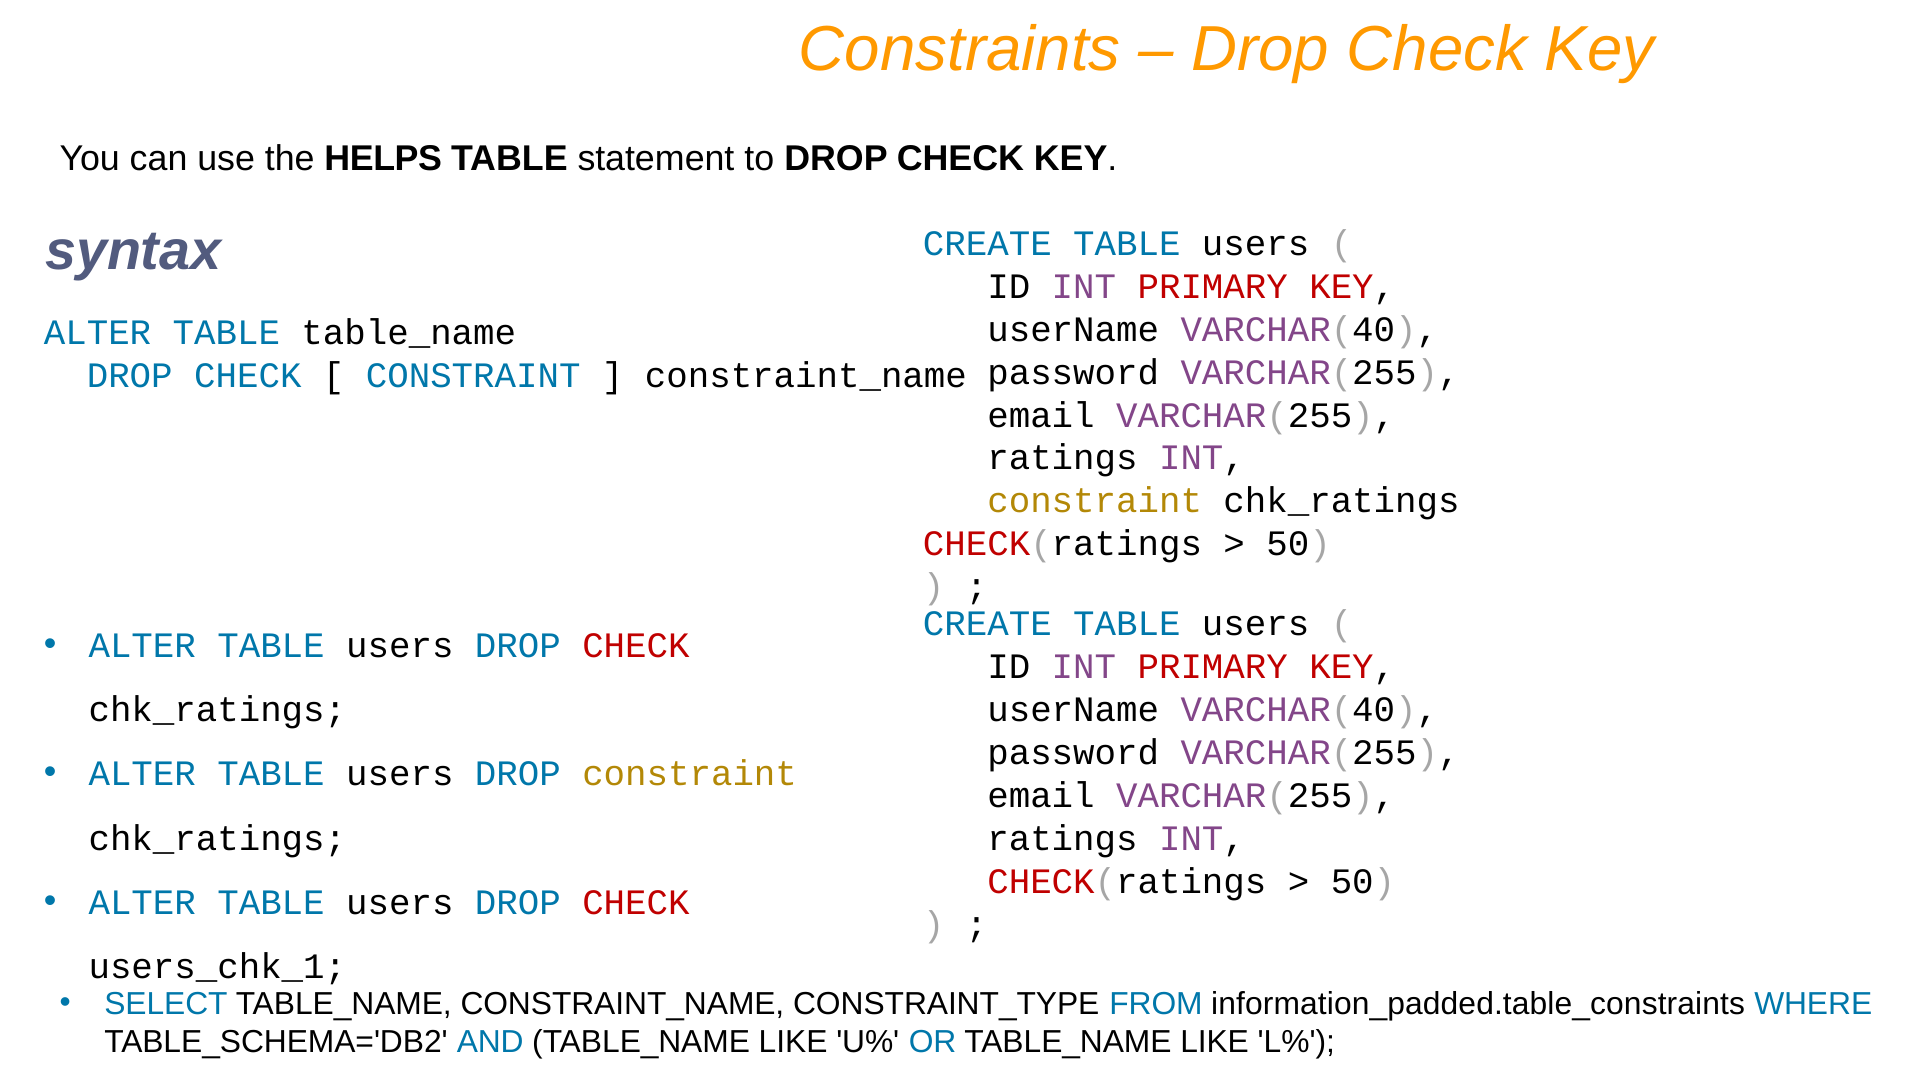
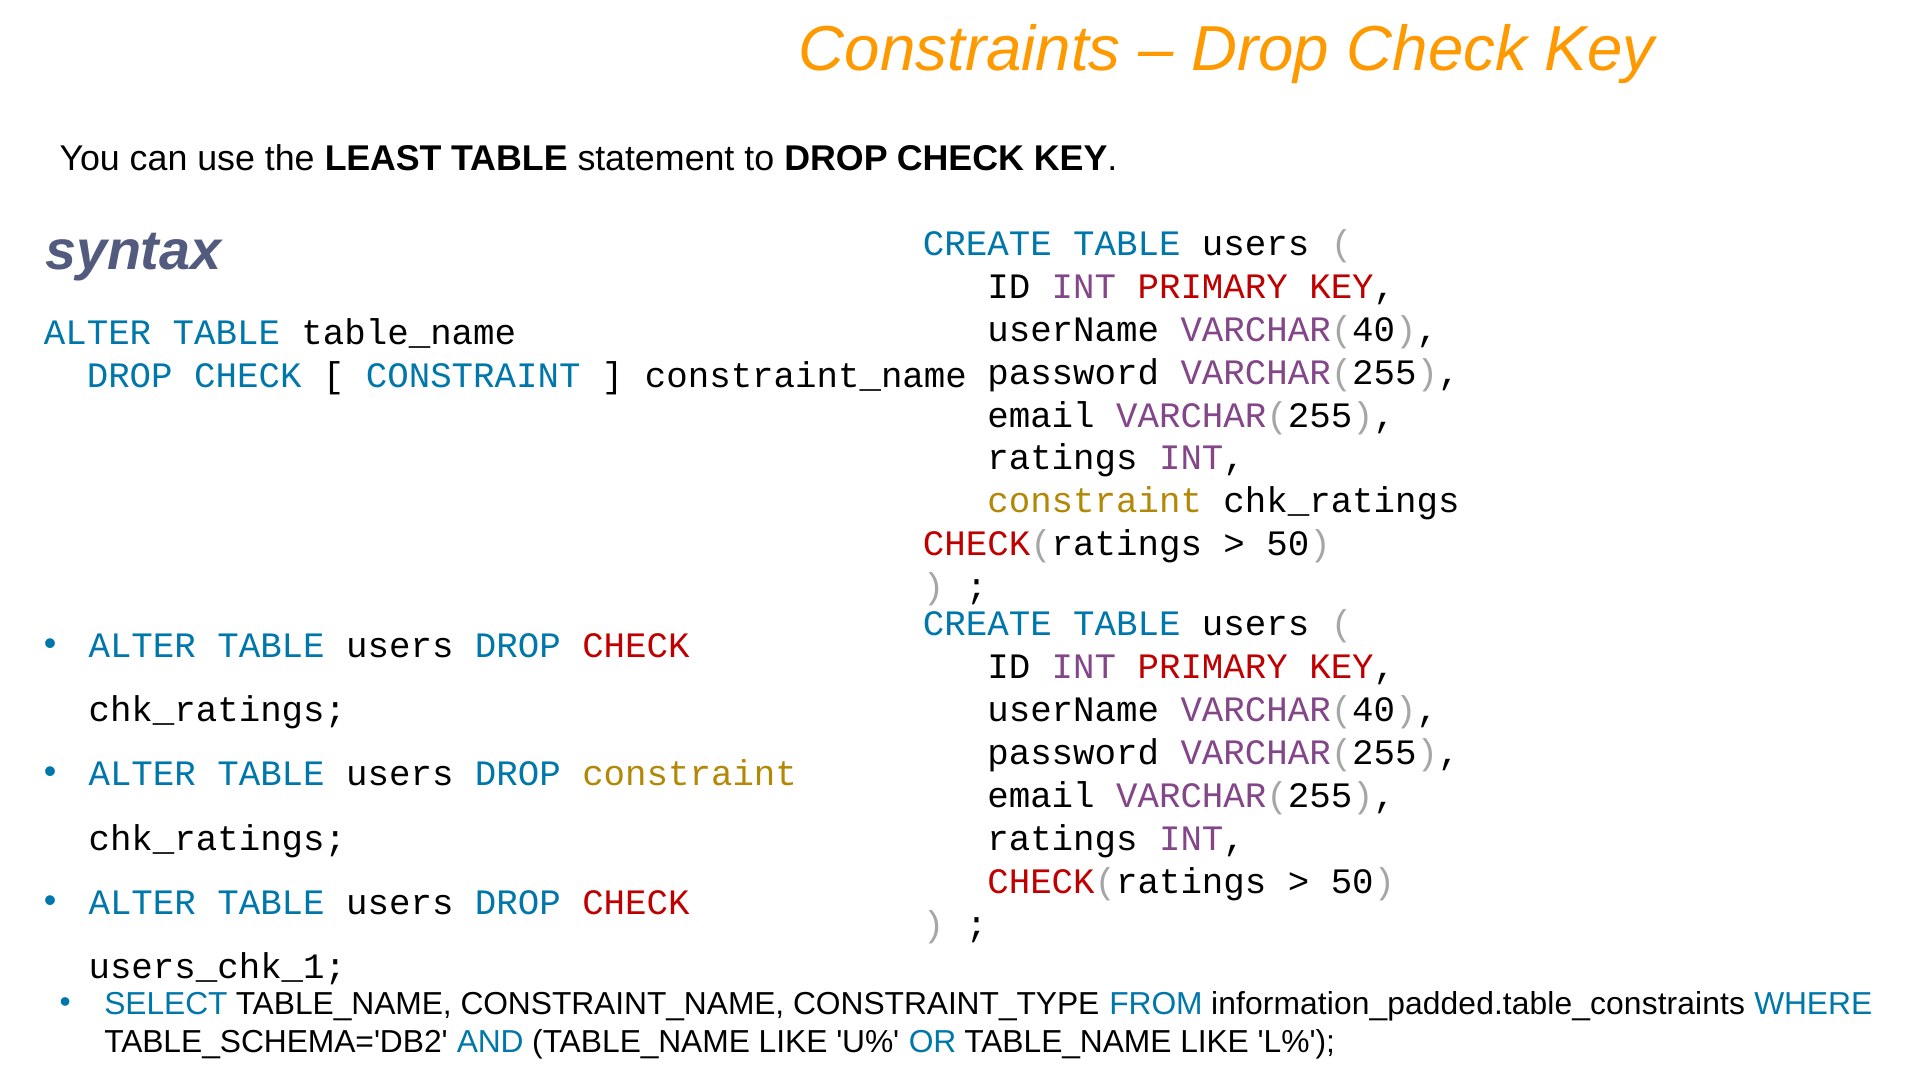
HELPS: HELPS -> LEAST (383, 159)
